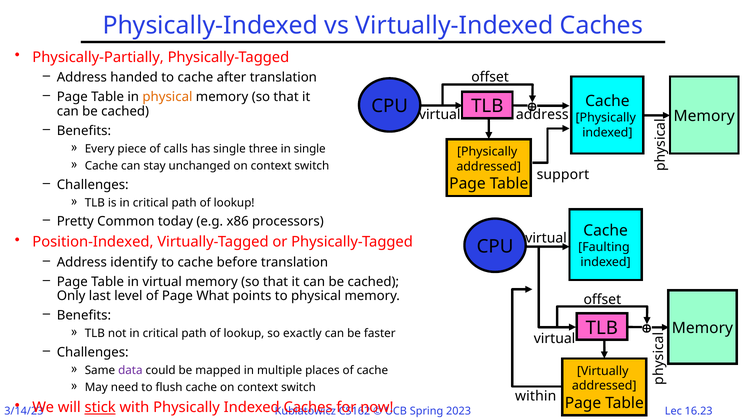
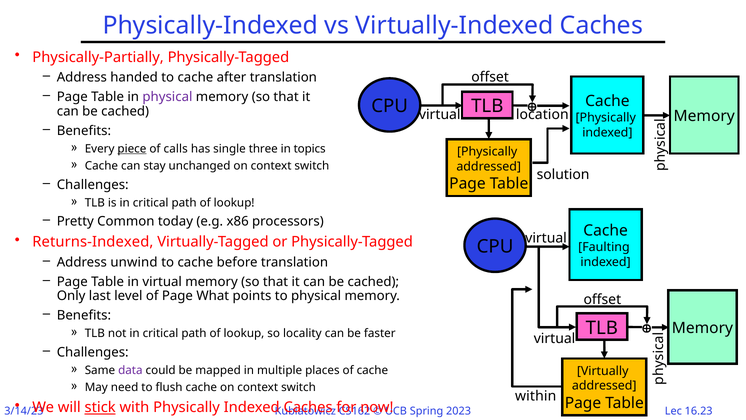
physical colour: orange -> purple (167, 97)
address: address -> location (542, 115)
piece underline: none -> present (132, 149)
in single: single -> topics (310, 149)
support: support -> solution (563, 174)
Position-Indexed: Position-Indexed -> Returns-Indexed (93, 242)
identify: identify -> unwind (134, 262)
exactly: exactly -> locality (302, 333)
